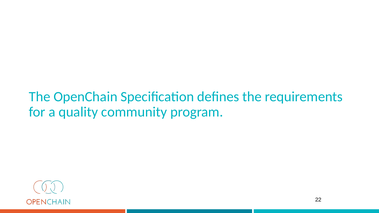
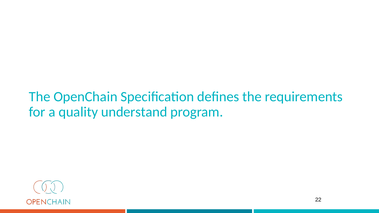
community: community -> understand (134, 112)
